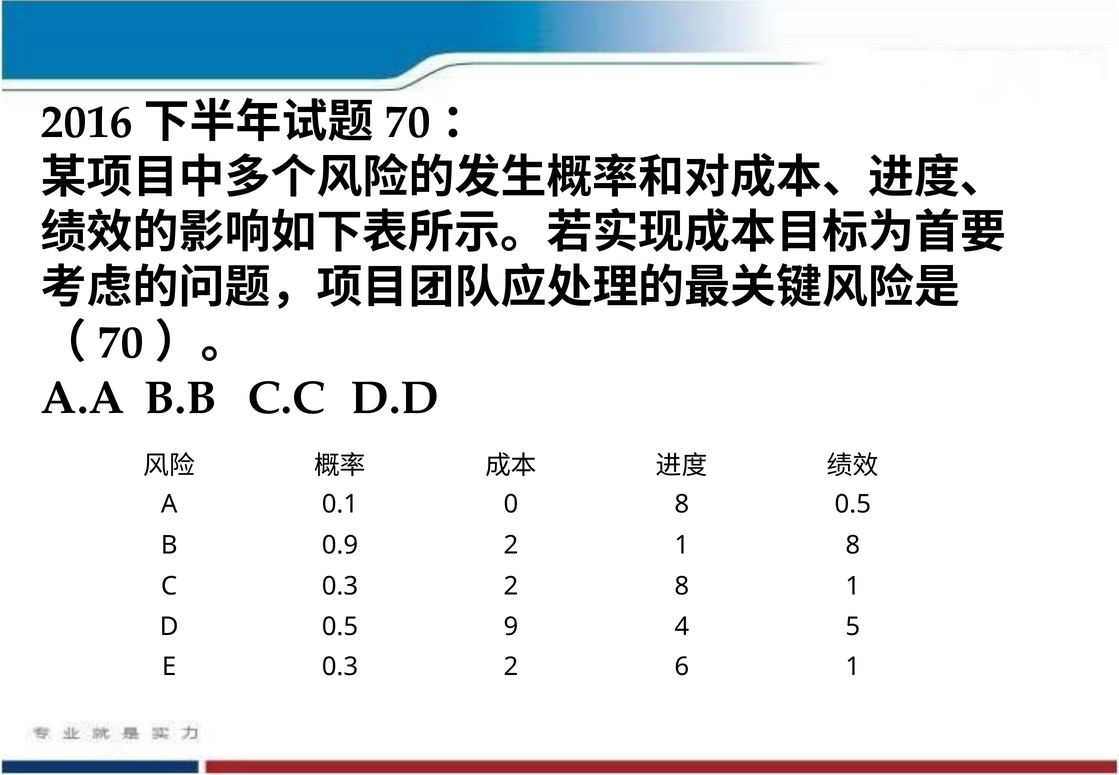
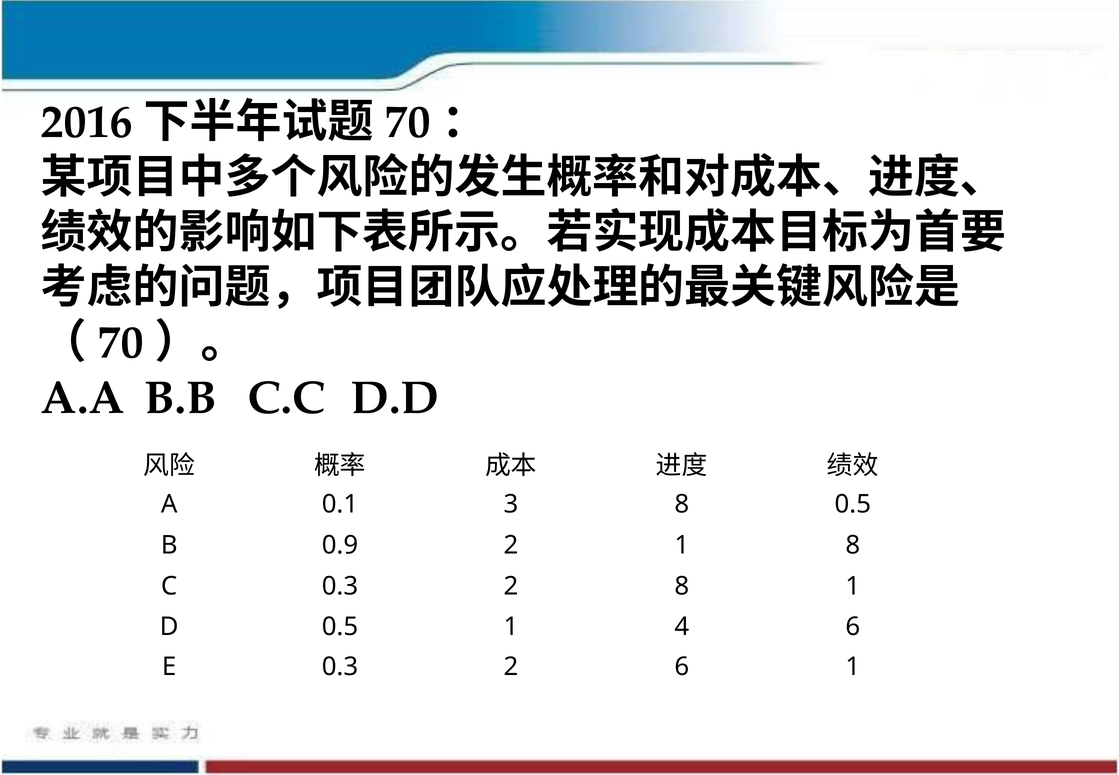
0: 0 -> 3 (511, 504)
0.5 9: 9 -> 1 (511, 627)
4 5: 5 -> 6 (853, 627)
